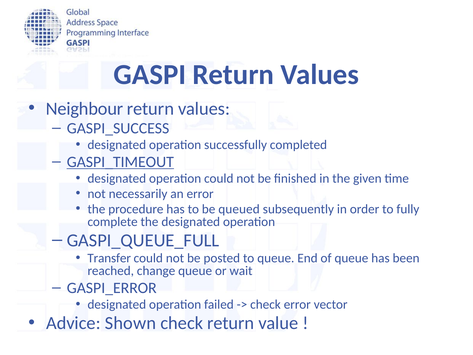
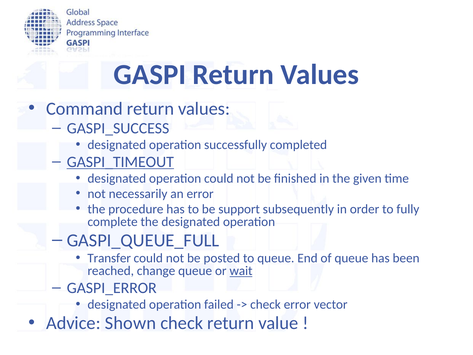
Neighbour: Neighbour -> Command (85, 109)
queued: queued -> support (239, 209)
wait underline: none -> present (241, 271)
